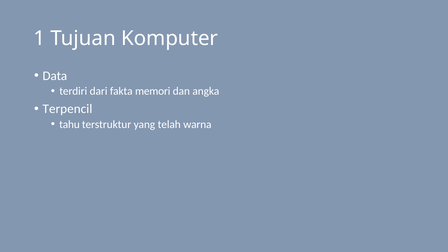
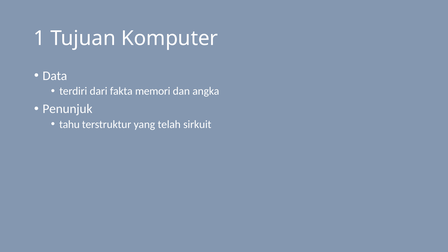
Terpencil: Terpencil -> Penunjuk (68, 109)
warna: warna -> sirkuit (197, 124)
